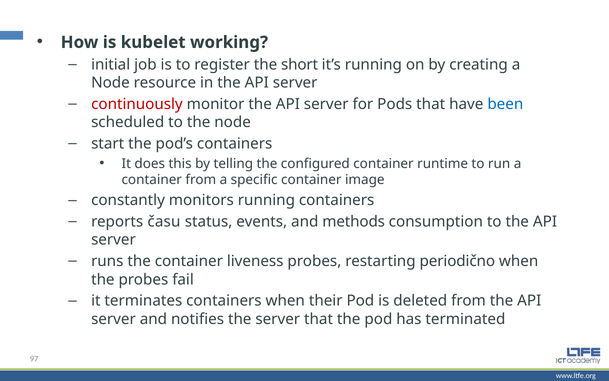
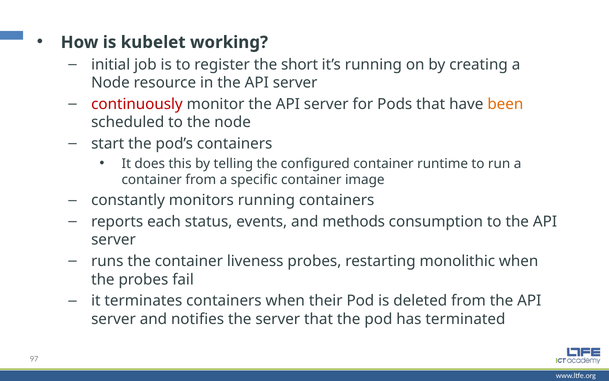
been colour: blue -> orange (505, 104)
času: času -> each (164, 221)
periodično: periodično -> monolithic (457, 261)
